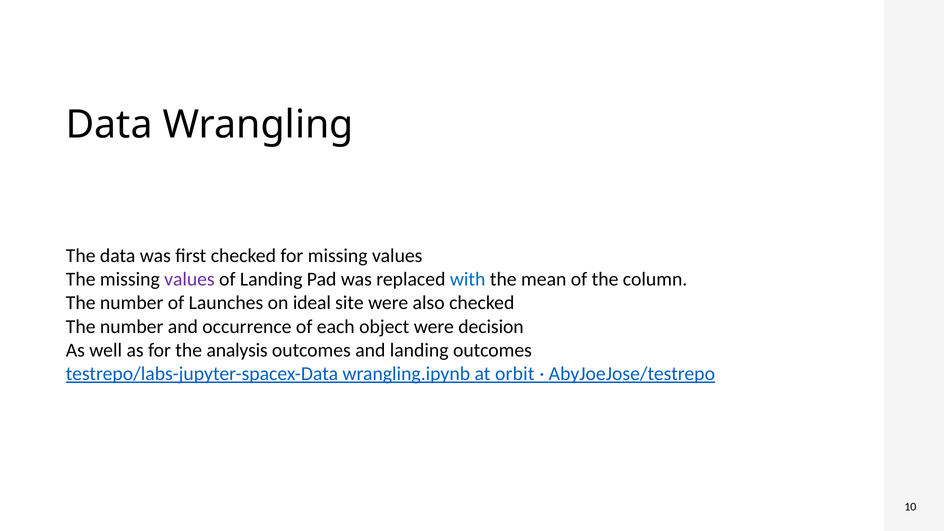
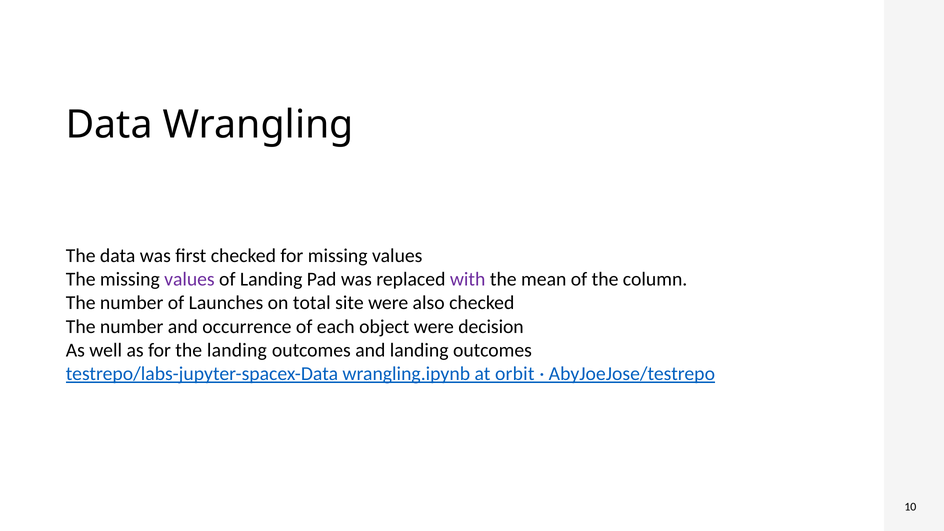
with colour: blue -> purple (468, 279)
ideal: ideal -> total (312, 303)
the analysis: analysis -> landing (237, 350)
